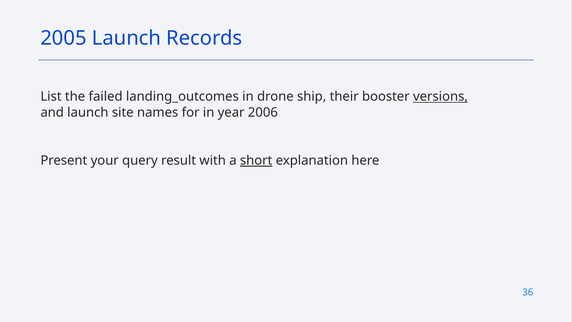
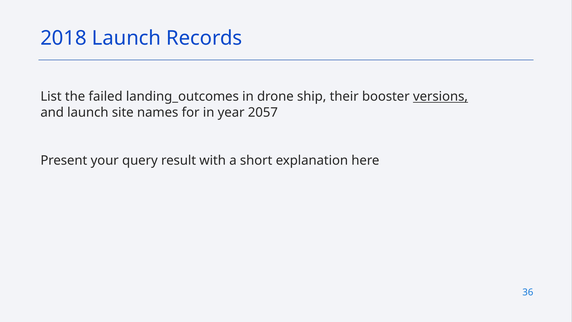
2005: 2005 -> 2018 (64, 38)
2006: 2006 -> 2057 (263, 112)
short underline: present -> none (256, 160)
